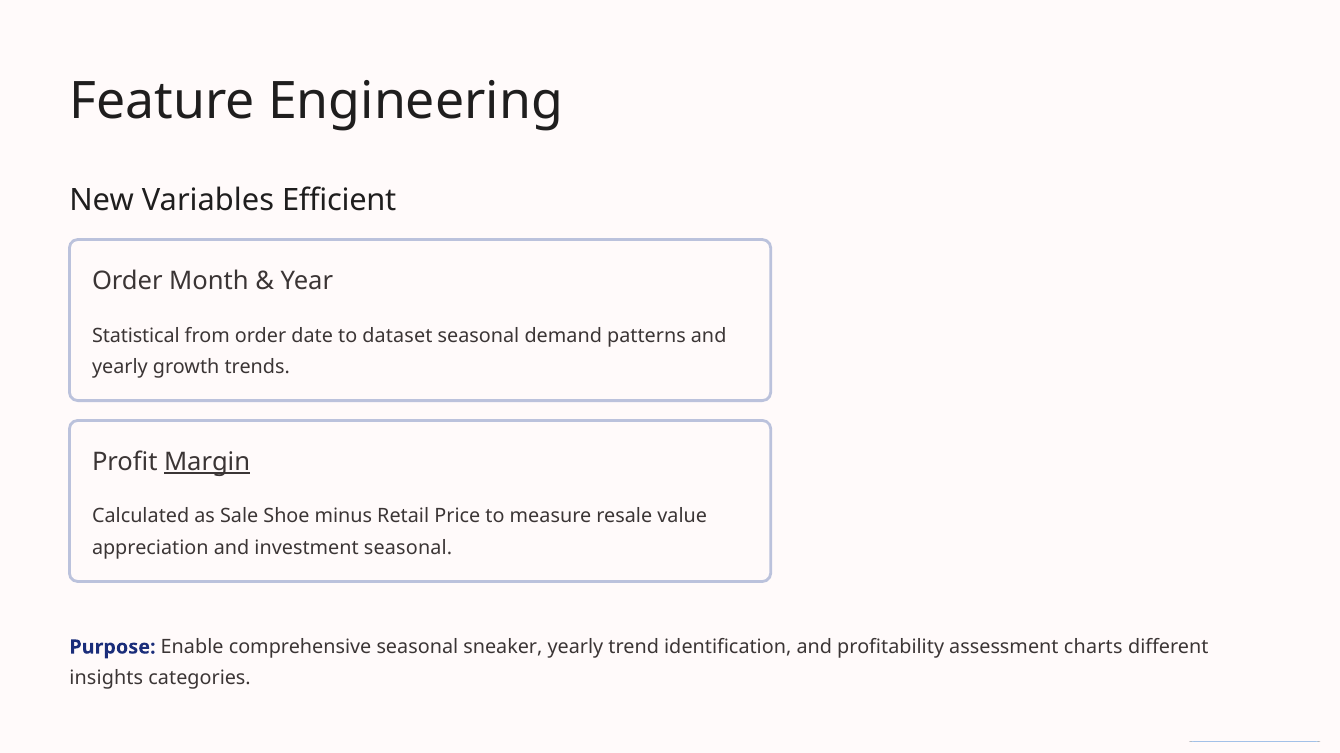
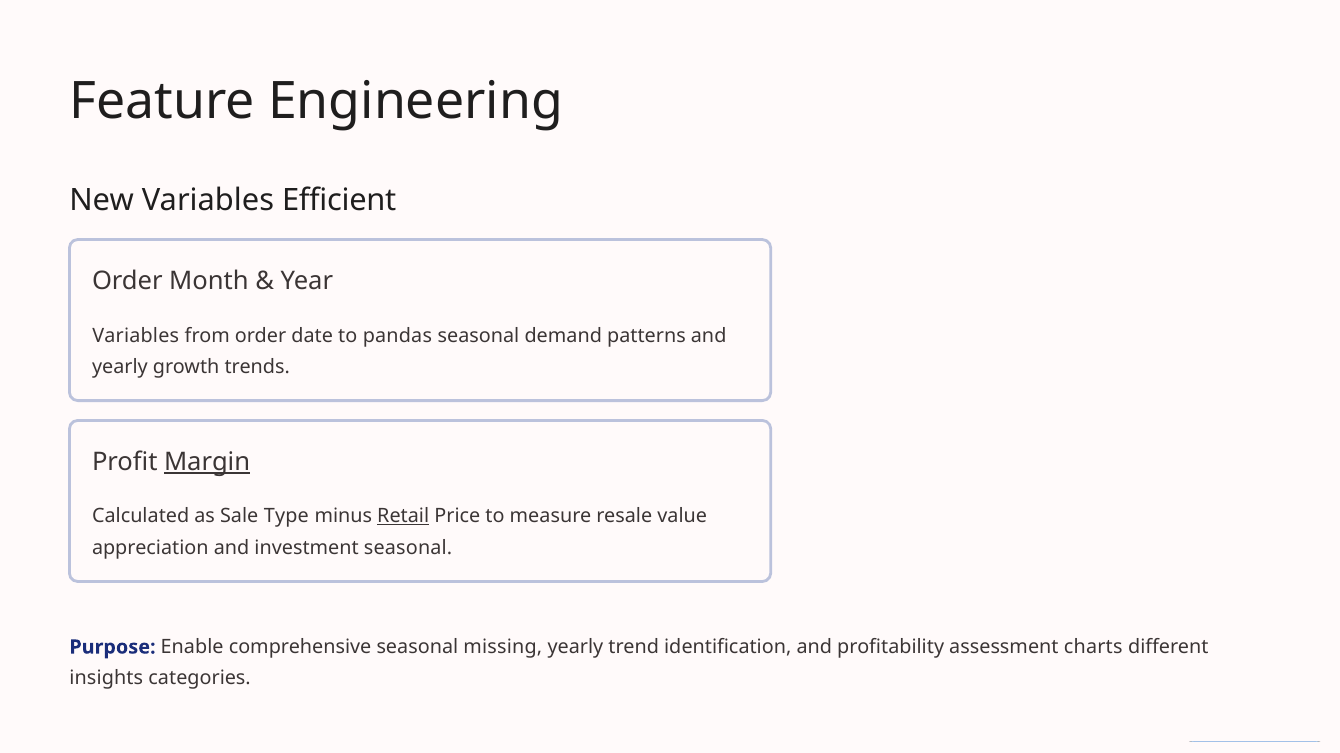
Statistical: Statistical -> Variables (136, 336)
dataset: dataset -> pandas (397, 336)
Shoe: Shoe -> Type (286, 517)
Retail underline: none -> present (403, 517)
sneaker: sneaker -> missing (503, 648)
